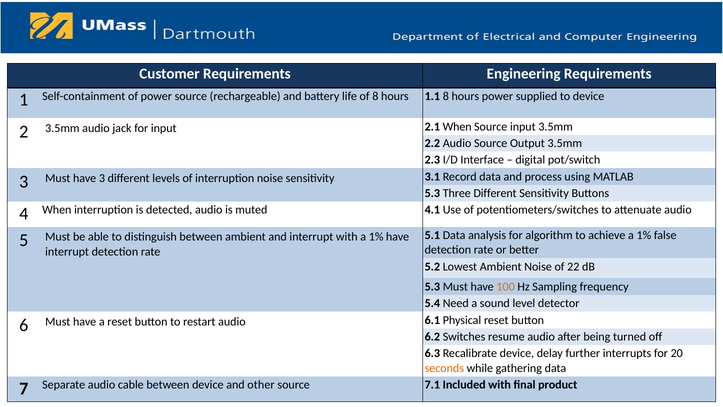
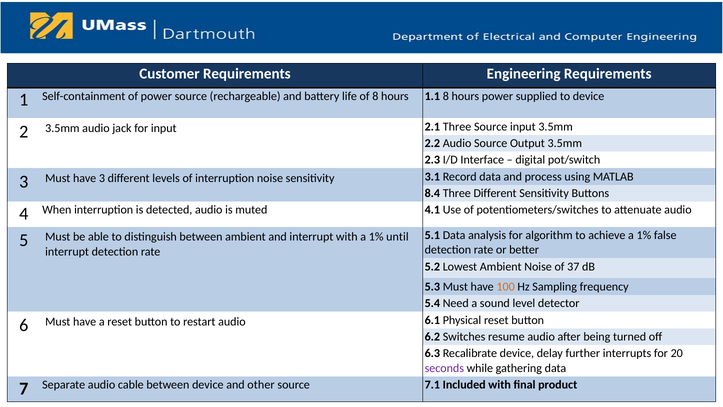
2.1 When: When -> Three (457, 126)
5.3: 5.3 -> 8.4 (432, 193)
1% have: have -> until (397, 237)
22: 22 -> 37 (573, 266)
seconds colour: orange -> purple (444, 368)
